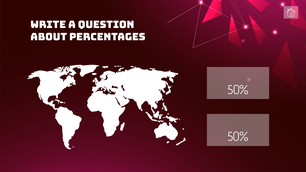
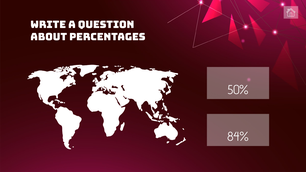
50%: 50% -> 84% (238, 137)
